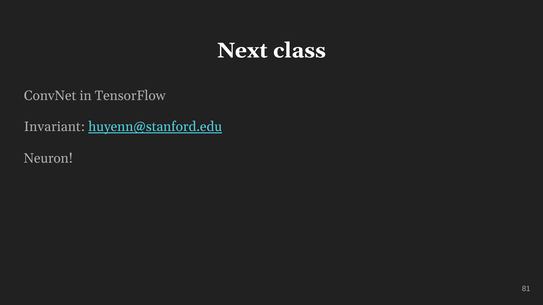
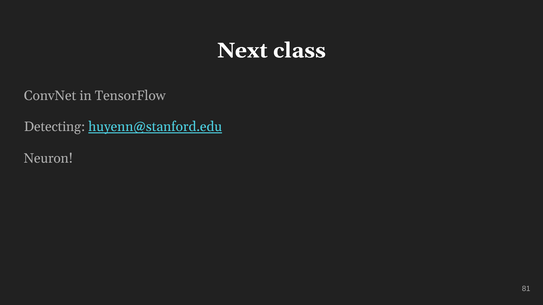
Invariant: Invariant -> Detecting (55, 127)
